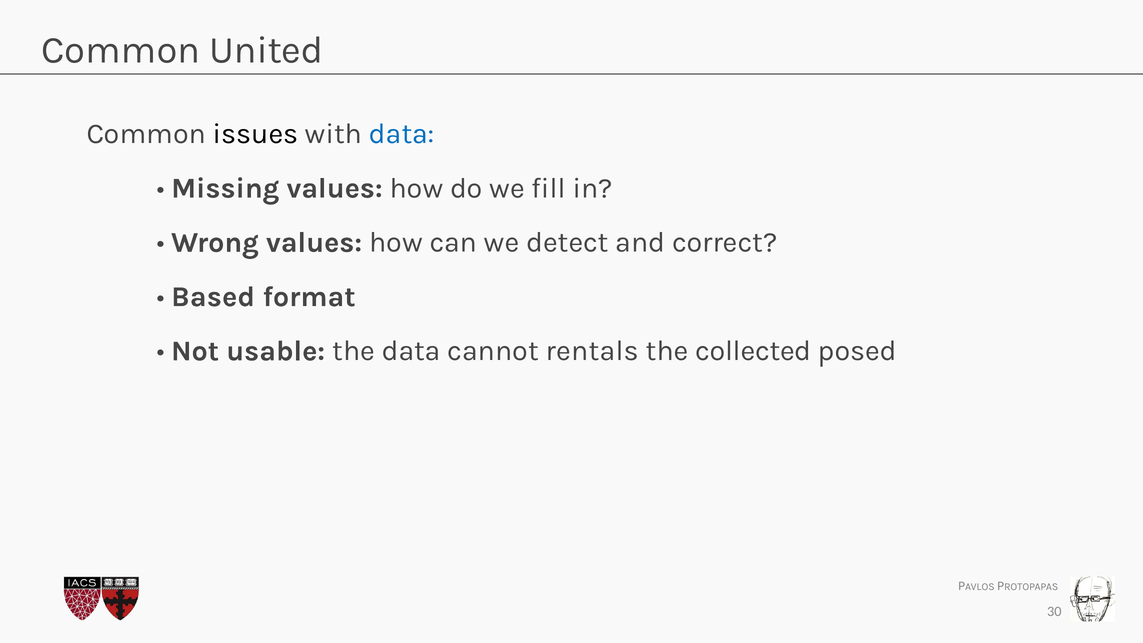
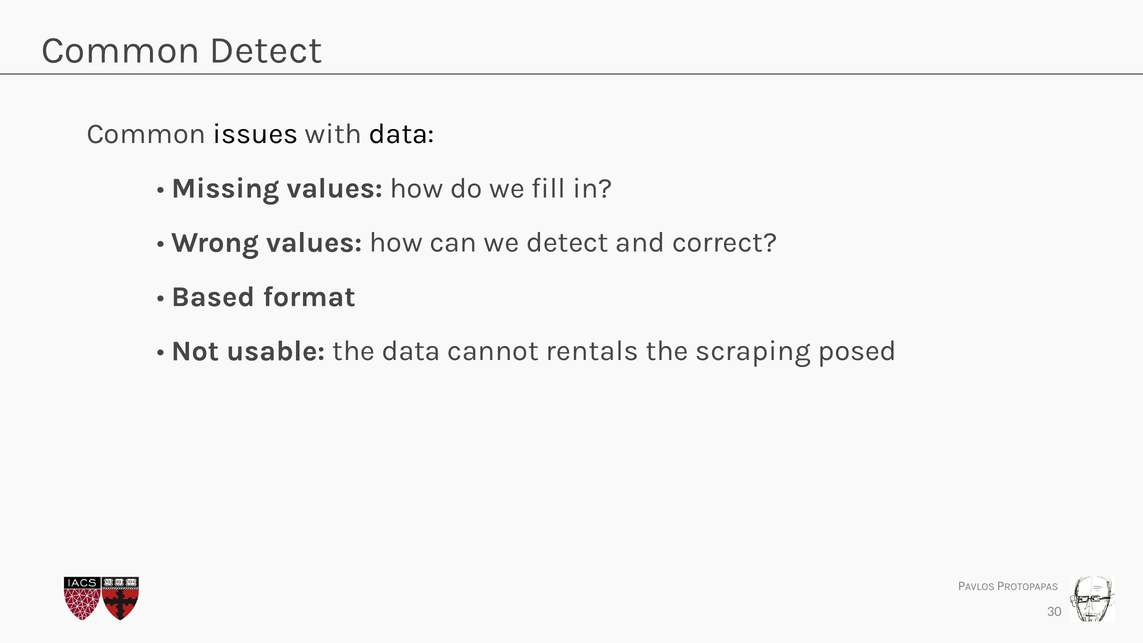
Common United: United -> Detect (266, 50)
data colour: blue -> black (402, 134)
collected: collected -> scraping (753, 351)
